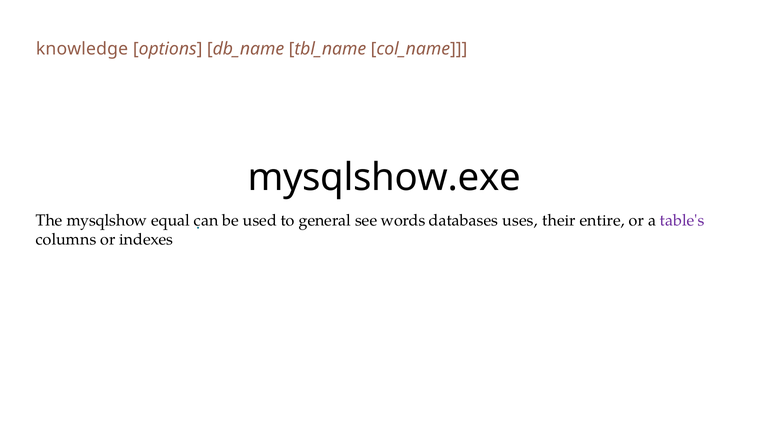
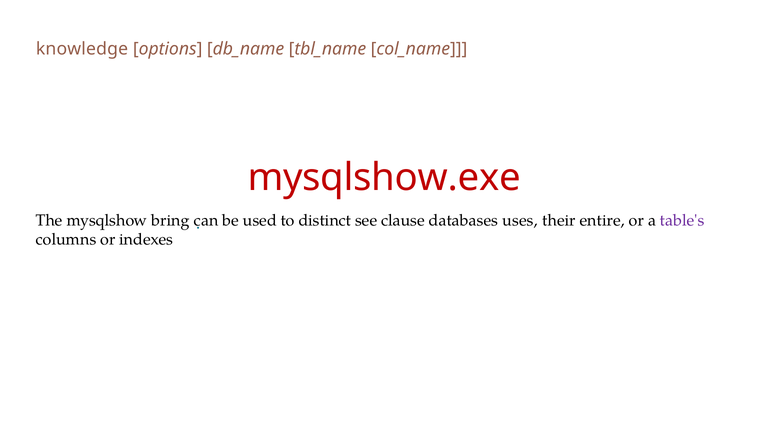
mysqlshow.exe colour: black -> red (384, 177)
equal: equal -> bring (171, 220)
general: general -> distinct (325, 220)
words: words -> clause (403, 220)
